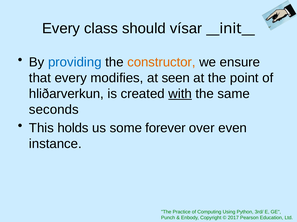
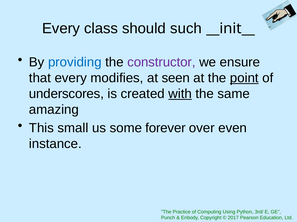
vísar: vísar -> such (186, 29)
constructor colour: orange -> purple (161, 62)
point underline: none -> present (244, 78)
hliðarverkun: hliðarverkun -> underscores (66, 94)
seconds: seconds -> amazing (54, 110)
holds: holds -> small (73, 128)
